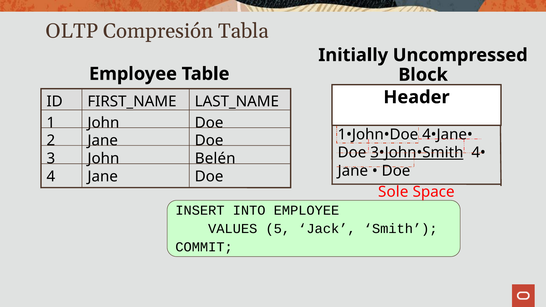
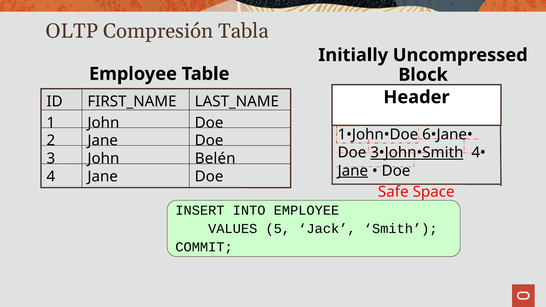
4•Jane•: 4•Jane• -> 6•Jane• (447, 134)
Jane underline: none -> present (353, 171)
Sole: Sole -> Safe (393, 192)
